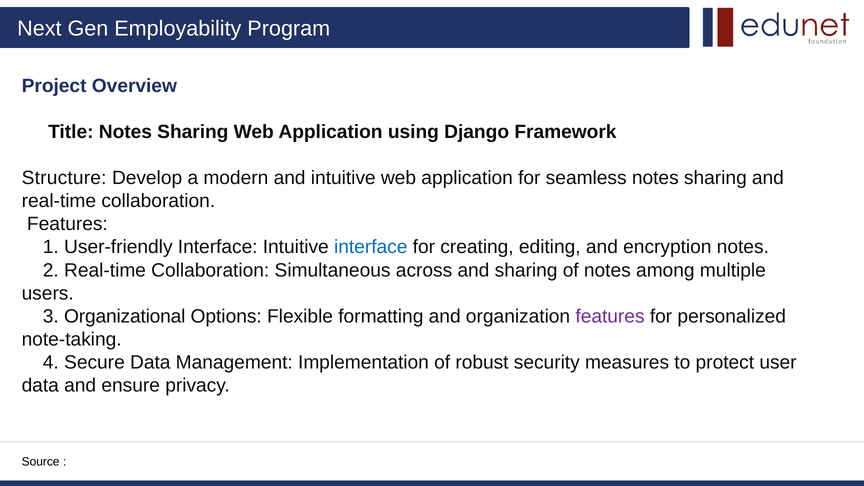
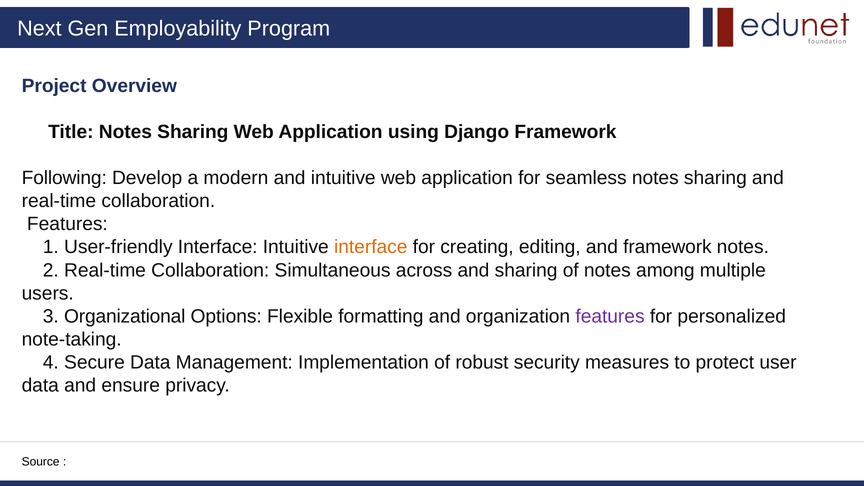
Structure: Structure -> Following (64, 178)
interface colour: blue -> orange (371, 247)
and encryption: encryption -> framework (667, 247)
